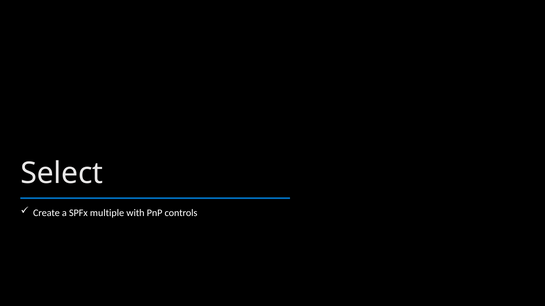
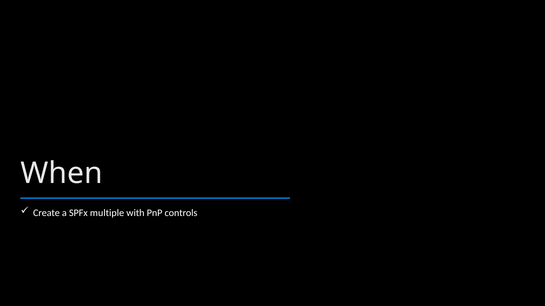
Select: Select -> When (62, 174)
